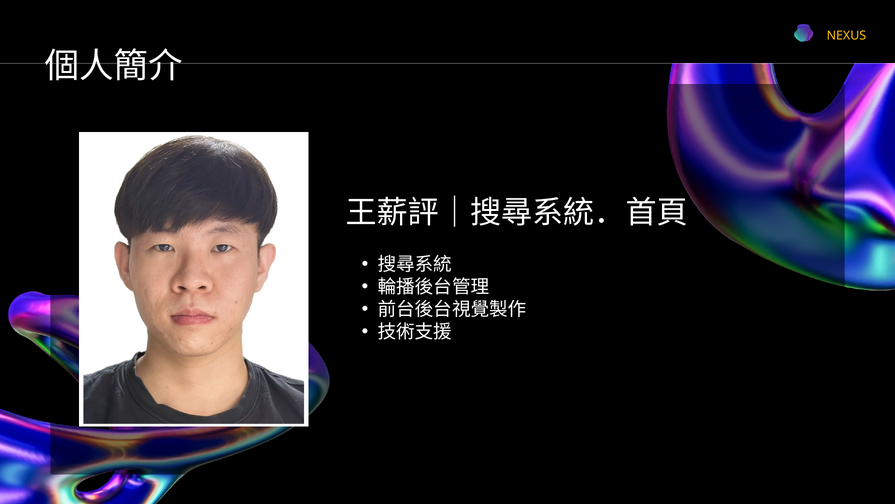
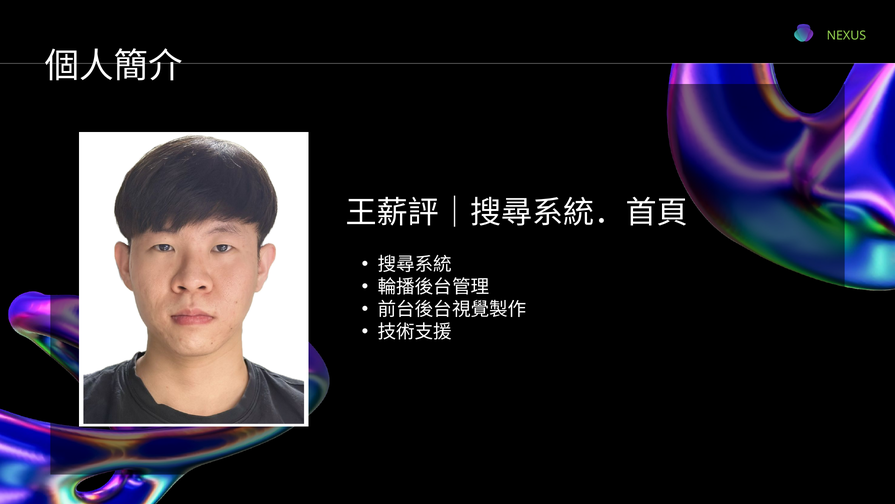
NEXUS colour: yellow -> light green (846, 36)
